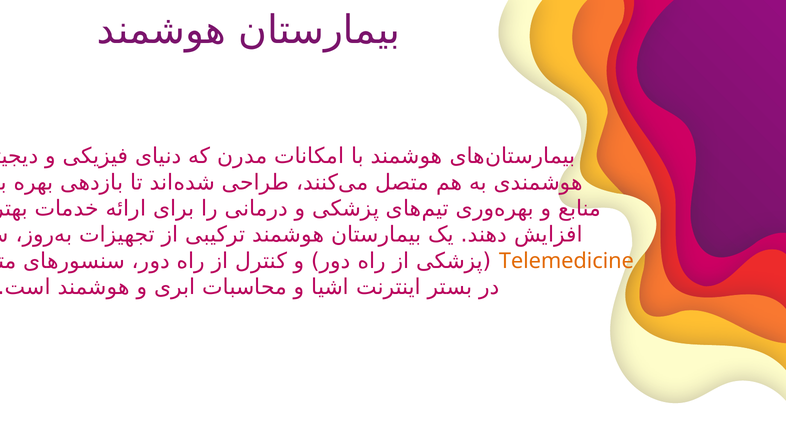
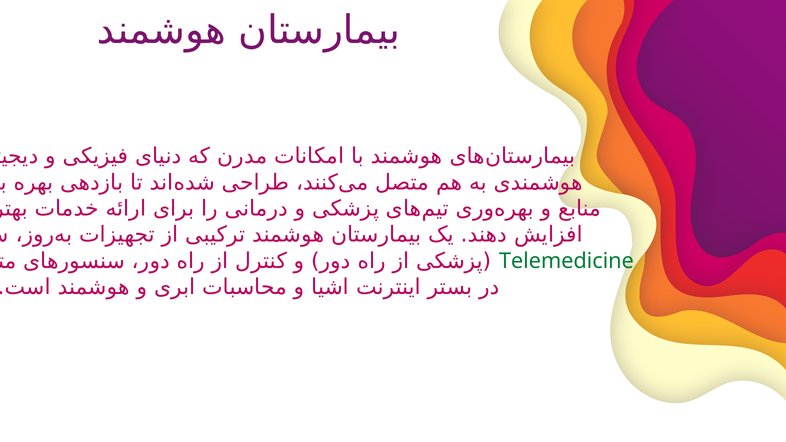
Telemedicine colour: orange -> green (566, 261)
